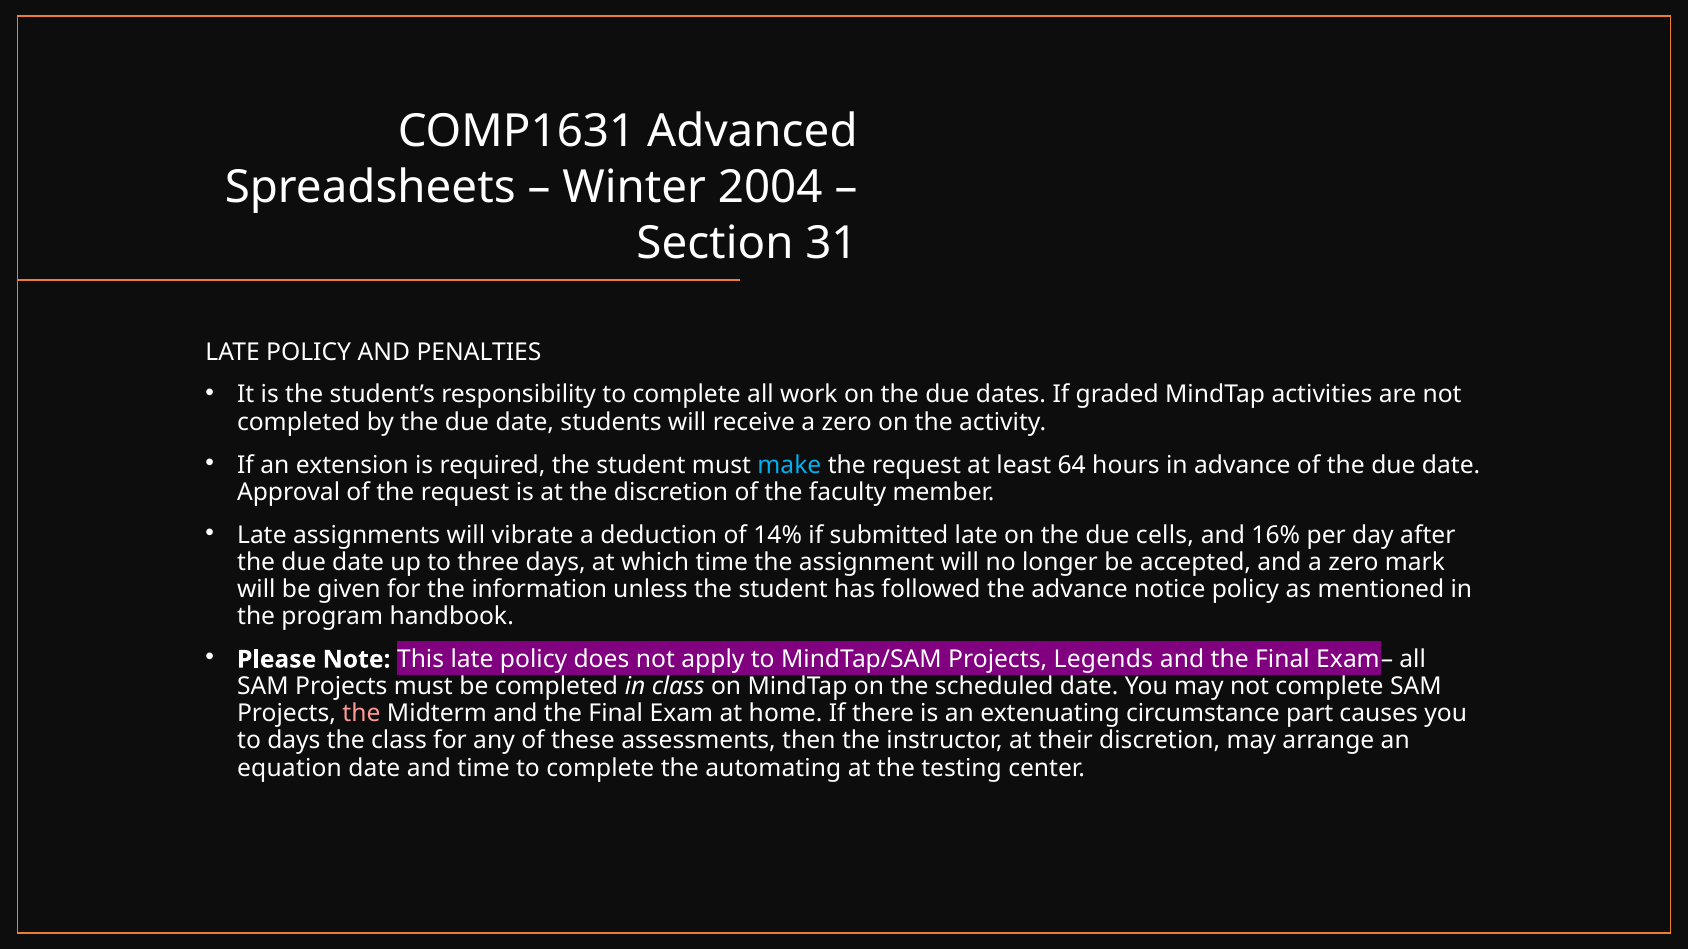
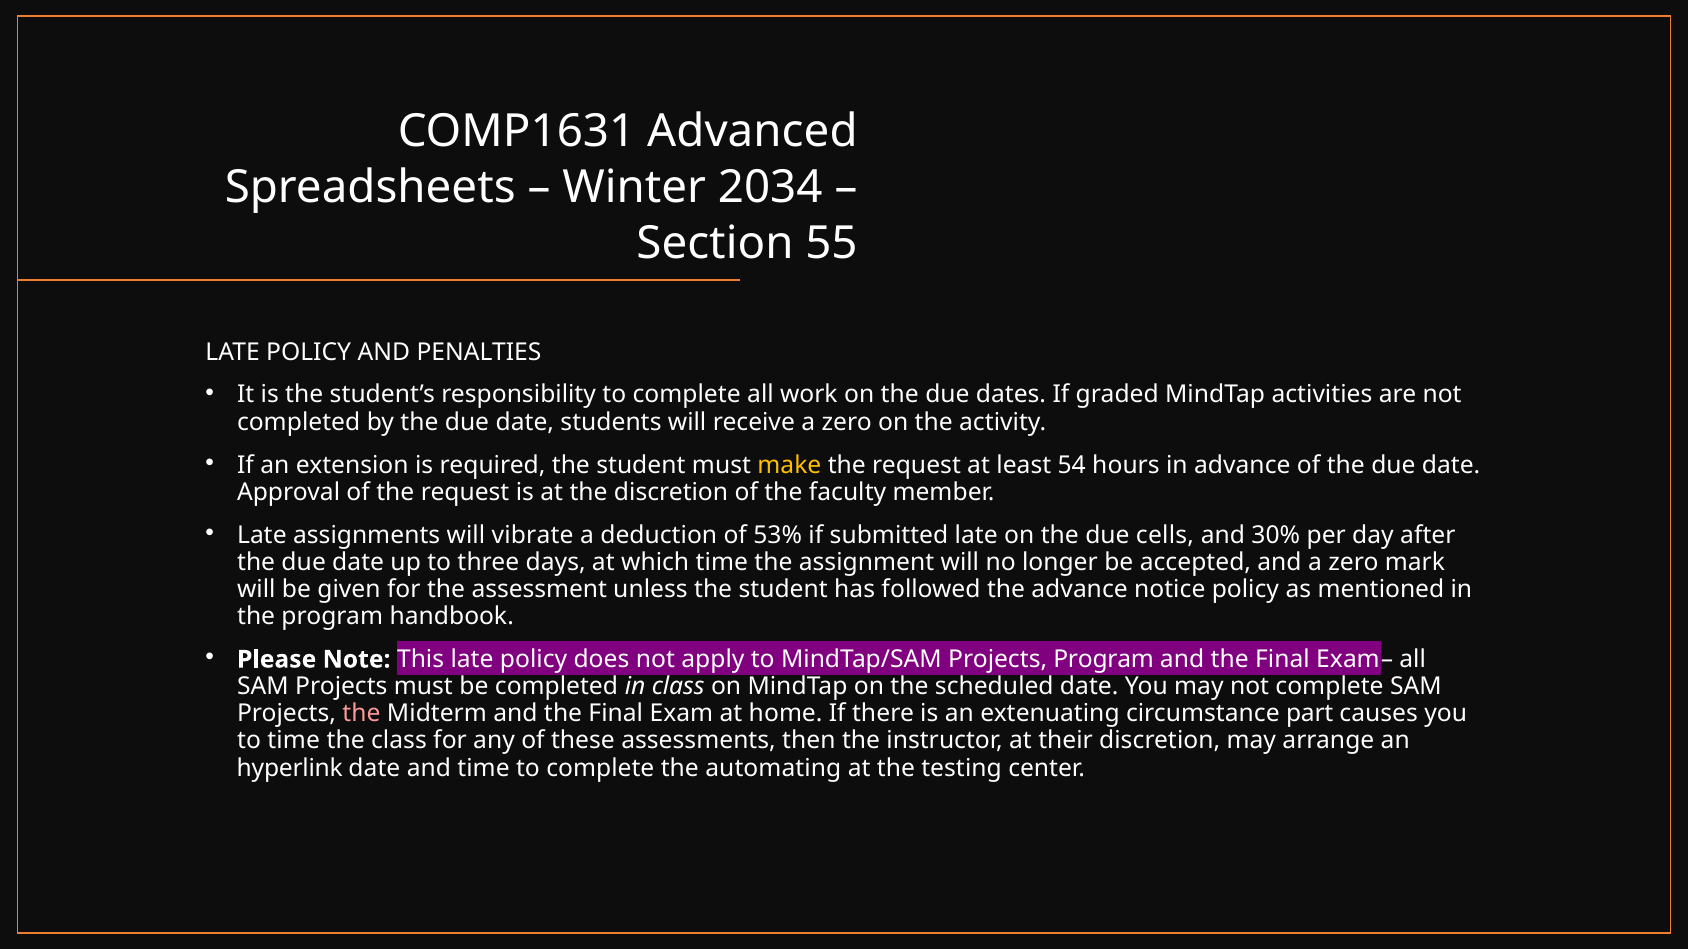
2004: 2004 -> 2034 (770, 187)
31: 31 -> 55 (831, 244)
make colour: light blue -> yellow (789, 465)
64: 64 -> 54 (1072, 465)
14%: 14% -> 53% (778, 535)
16%: 16% -> 30% (1276, 535)
information: information -> assessment (539, 590)
Projects Legends: Legends -> Program (1104, 660)
to days: days -> time (294, 741)
equation: equation -> hyperlink (290, 768)
